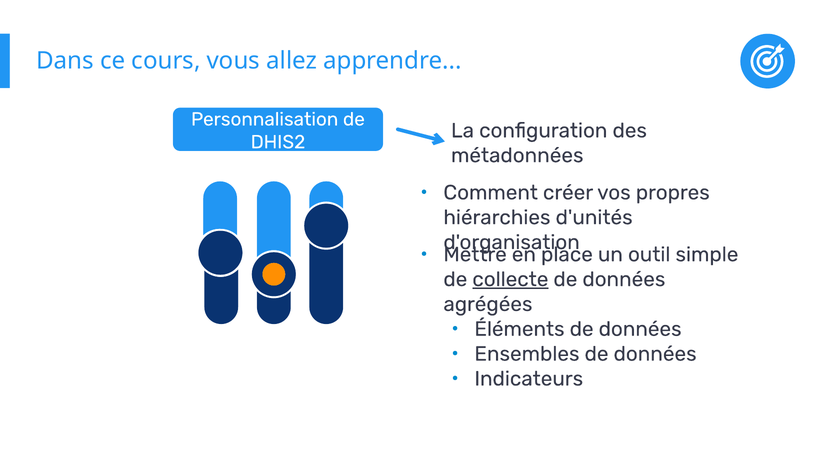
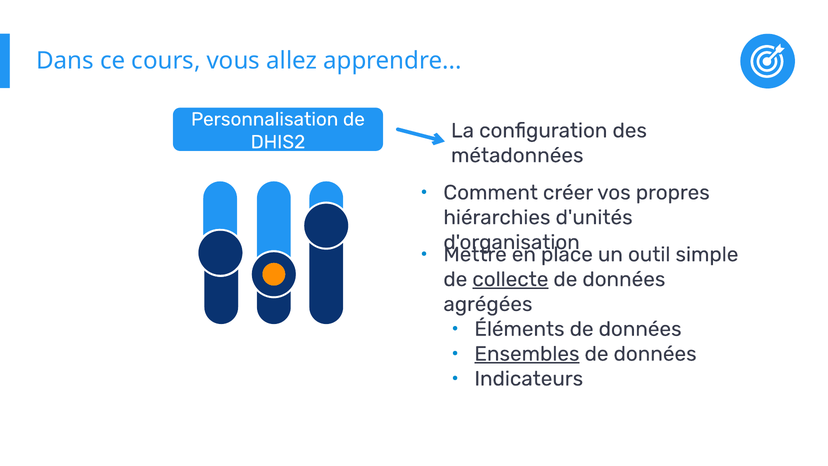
Ensembles underline: none -> present (527, 354)
